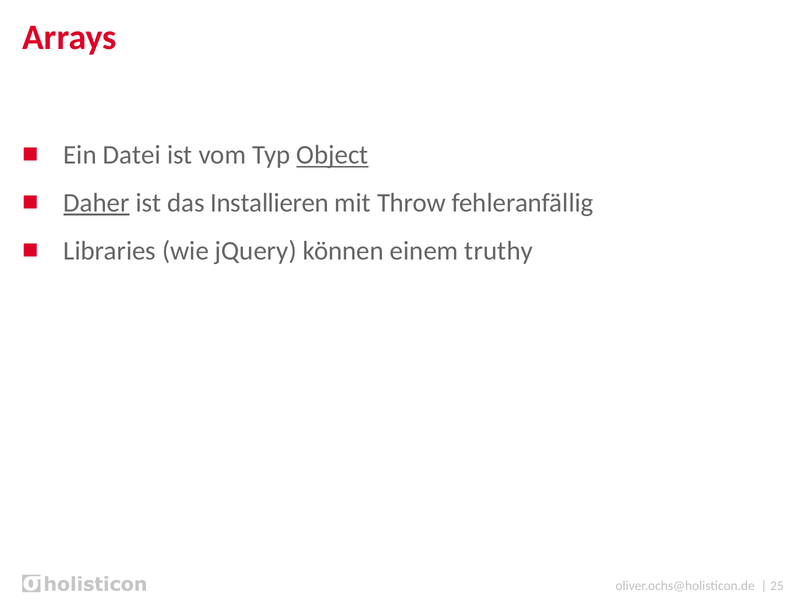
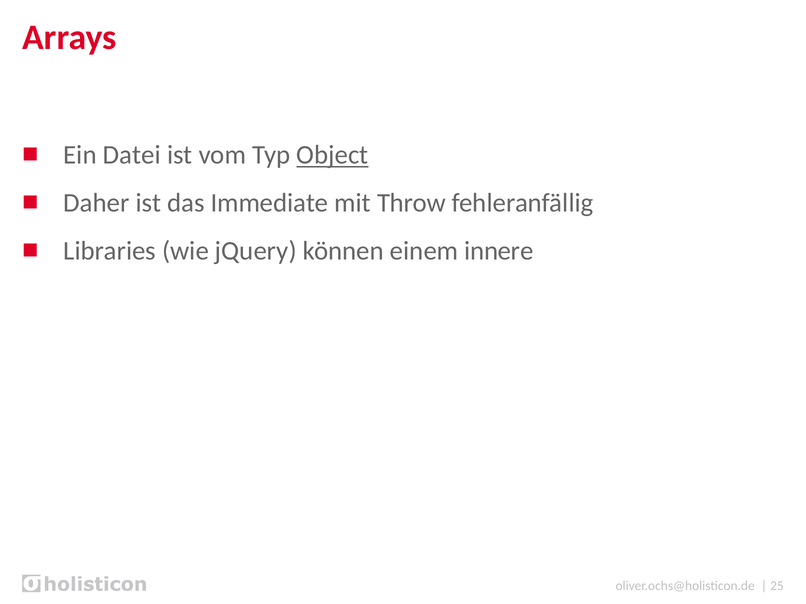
Daher underline: present -> none (97, 203)
Installieren: Installieren -> Immediate (269, 203)
truthy: truthy -> innere (499, 251)
